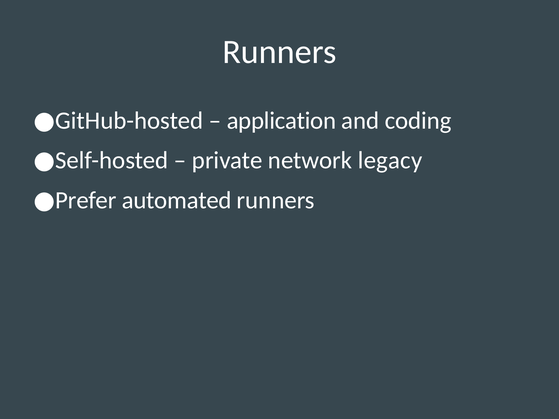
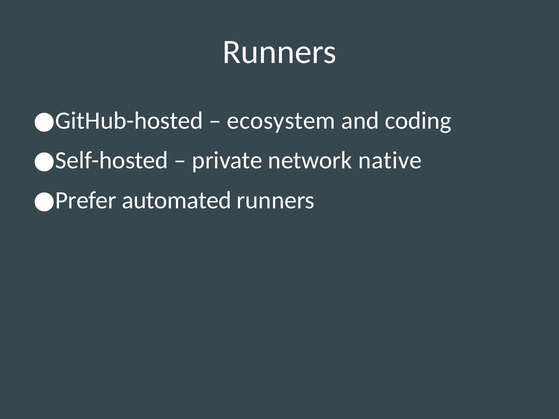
application: application -> ecosystem (281, 121)
legacy: legacy -> native (390, 160)
